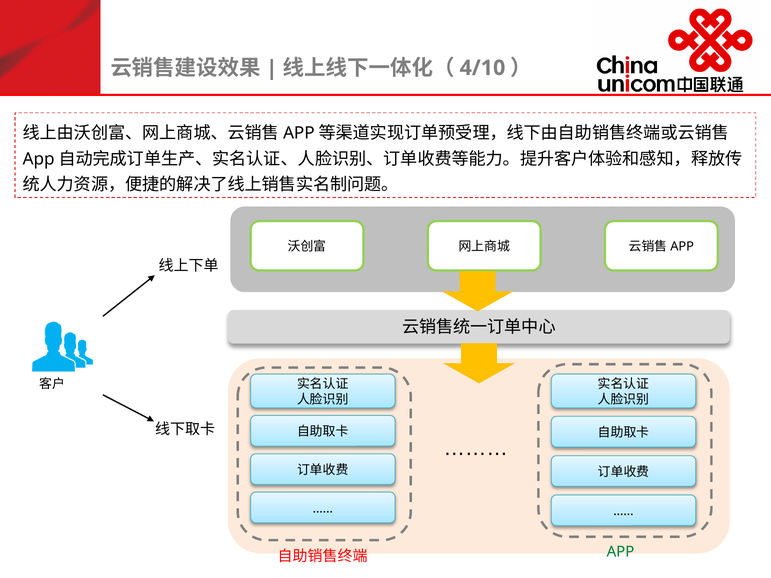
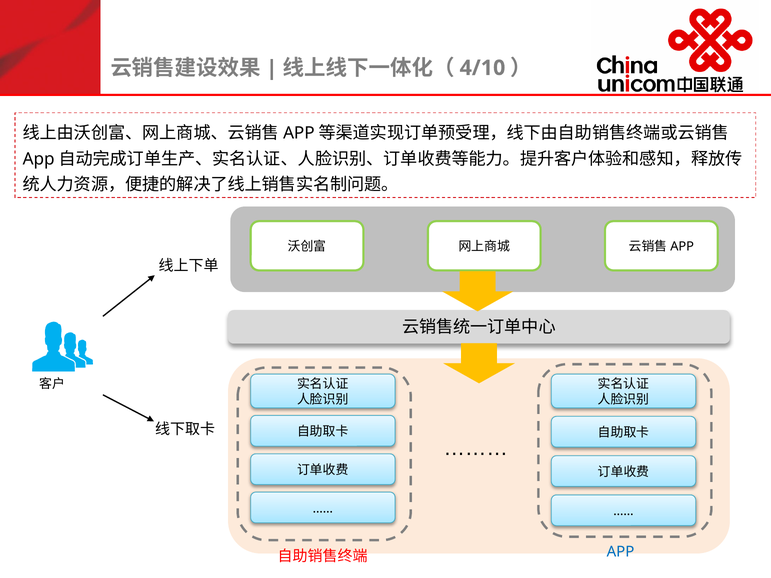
APP colour: green -> blue (621, 552)
